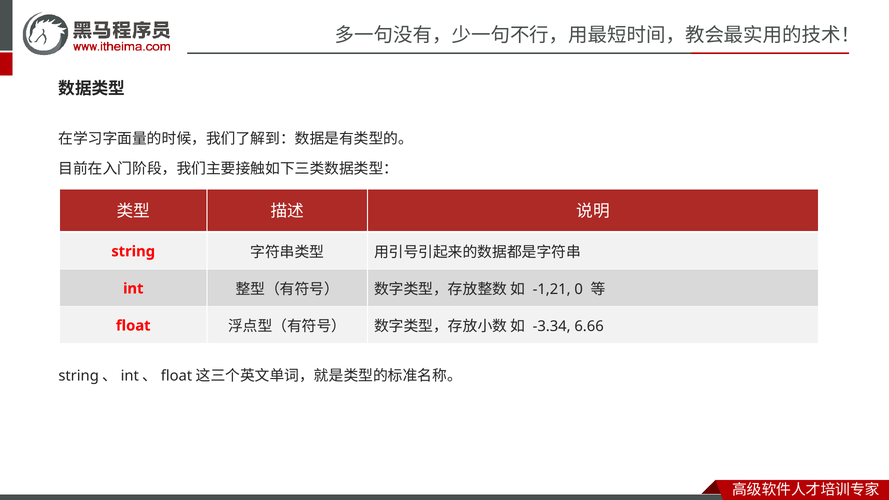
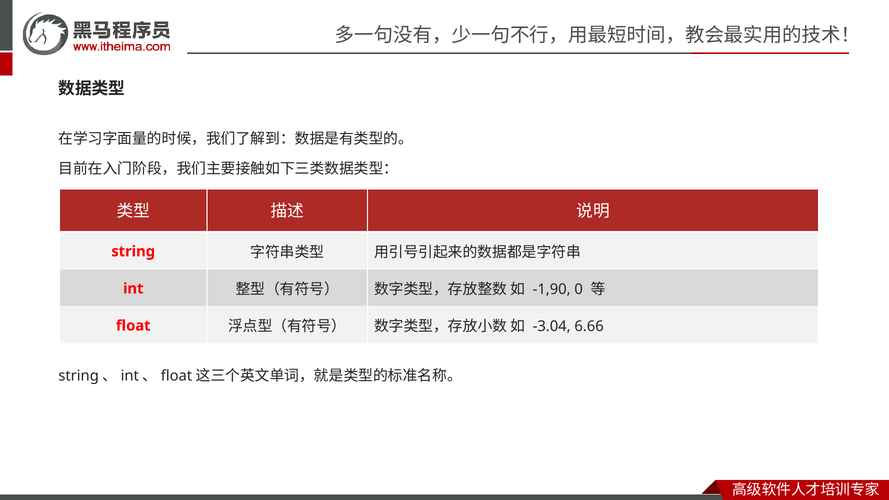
-1,21: -1,21 -> -1,90 (552, 289)
-3.34: -3.34 -> -3.04 (552, 326)
